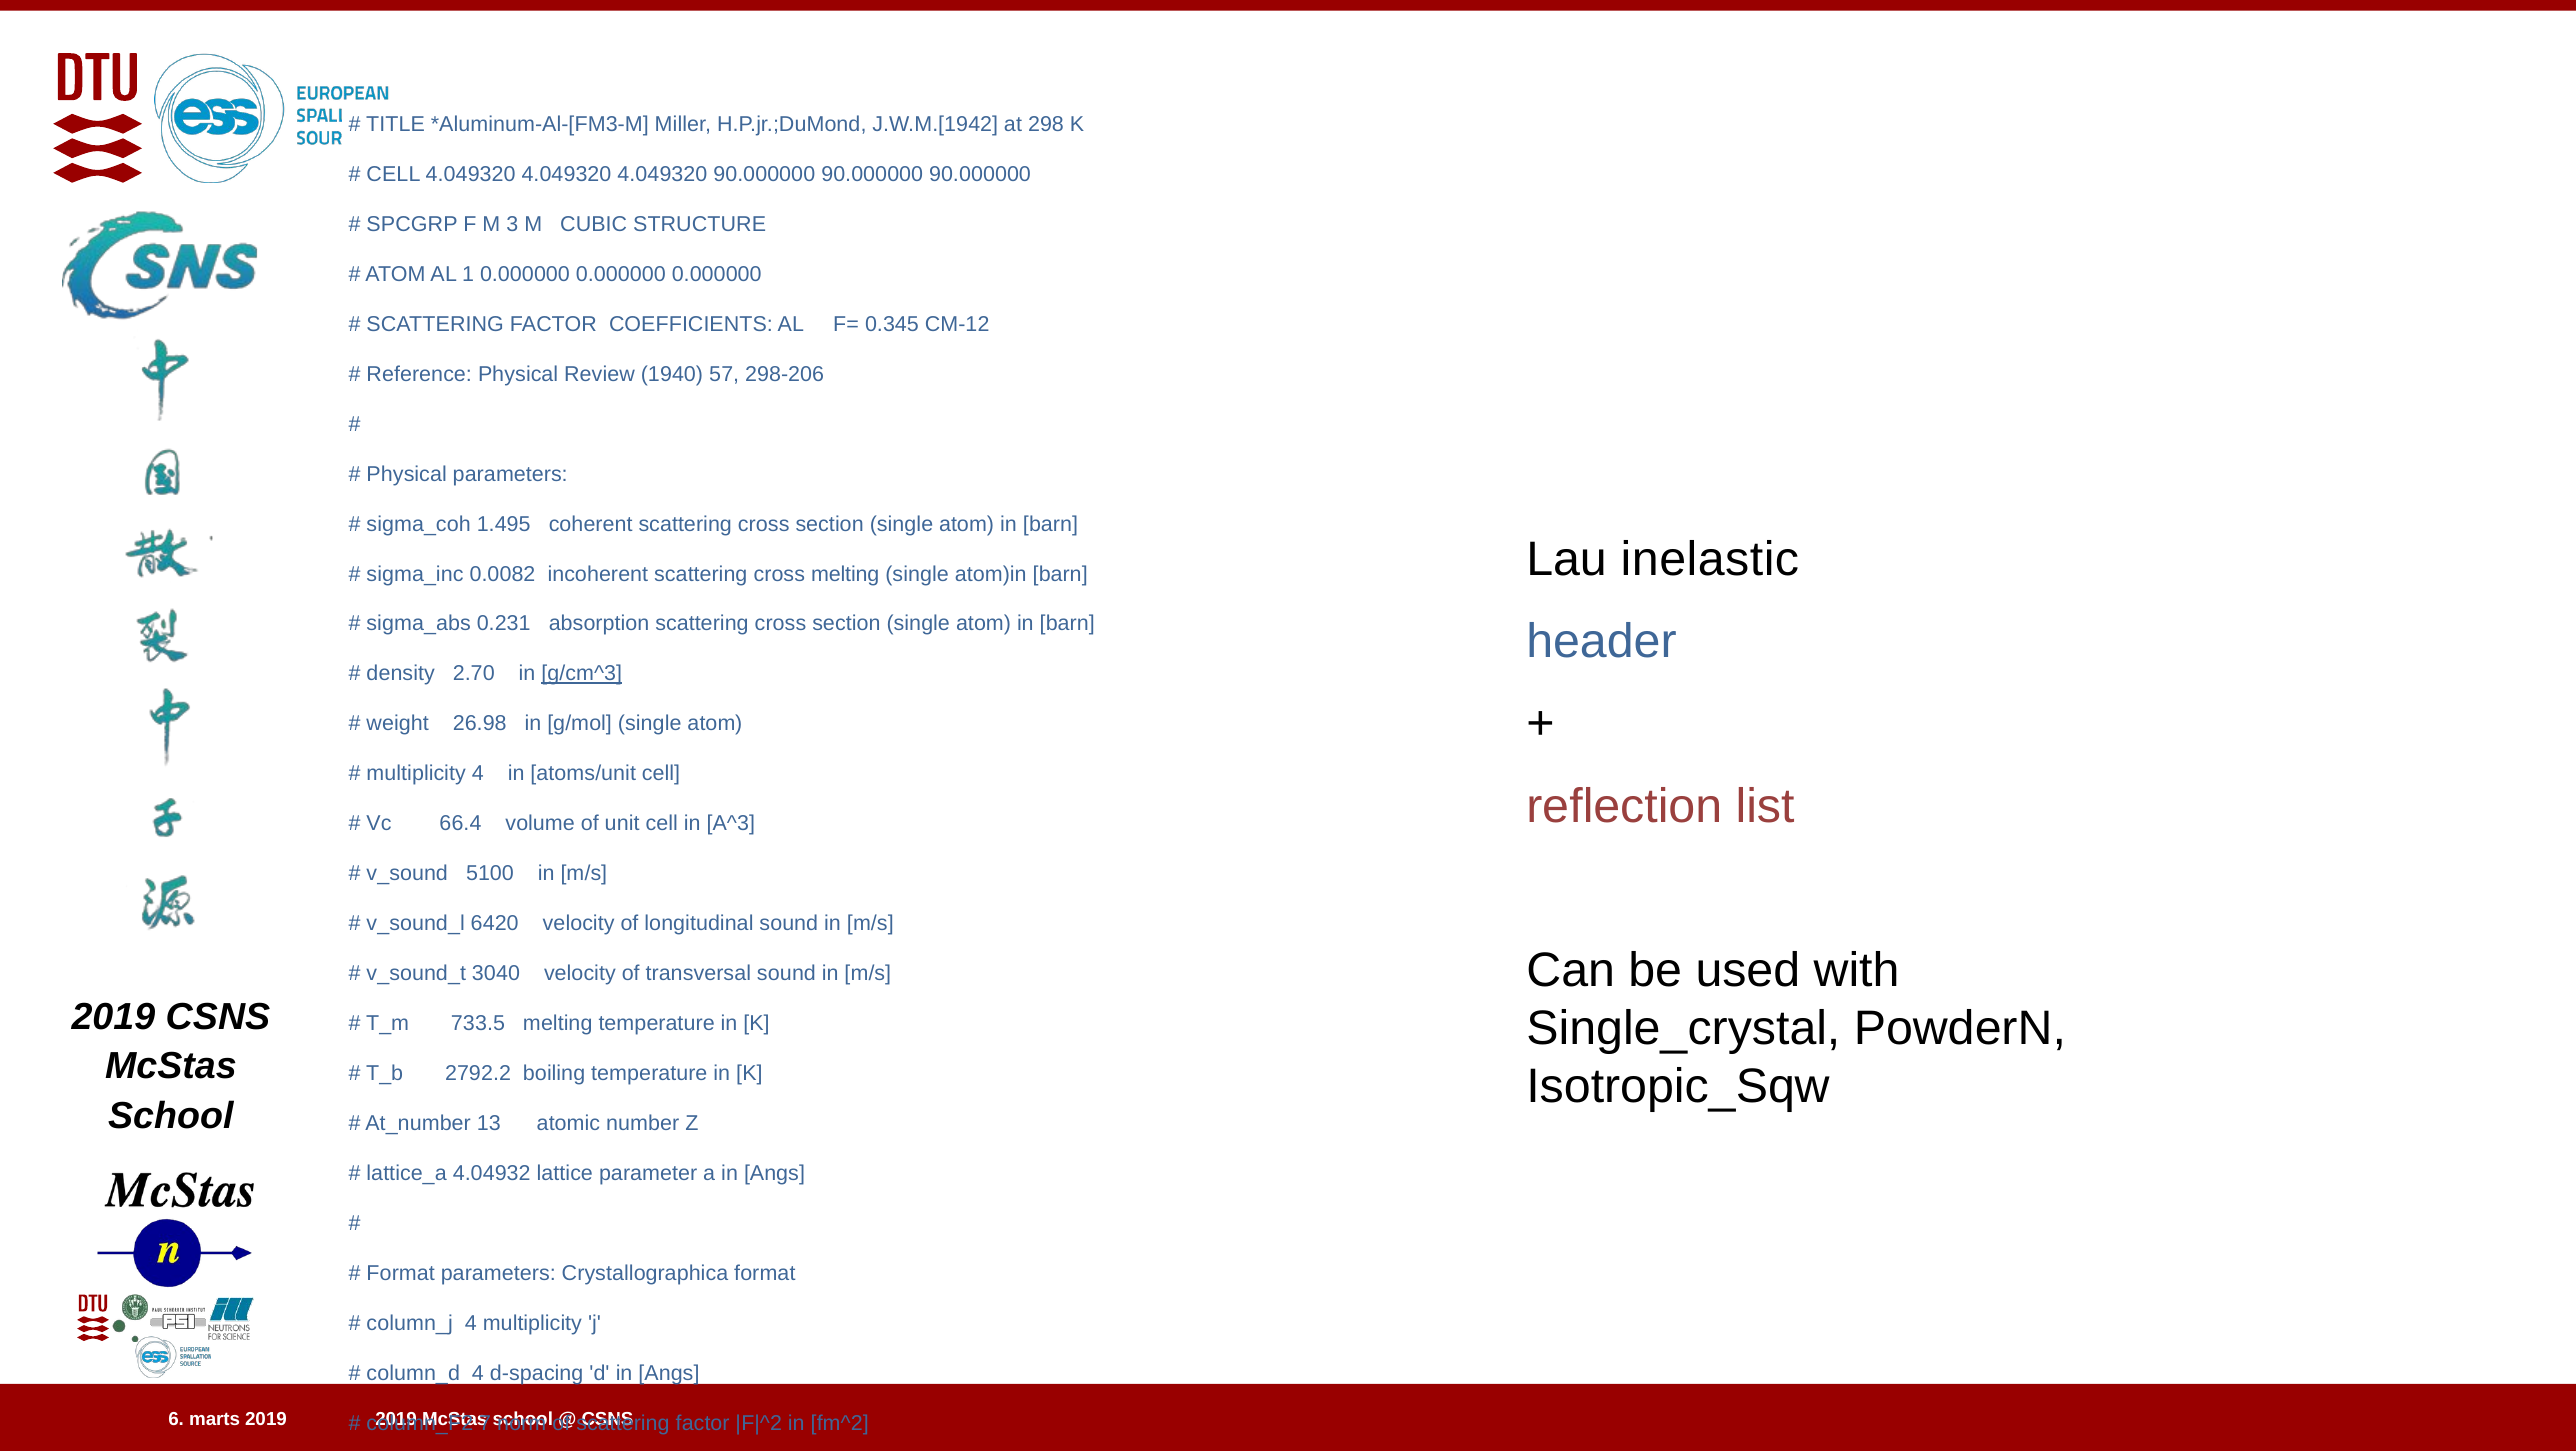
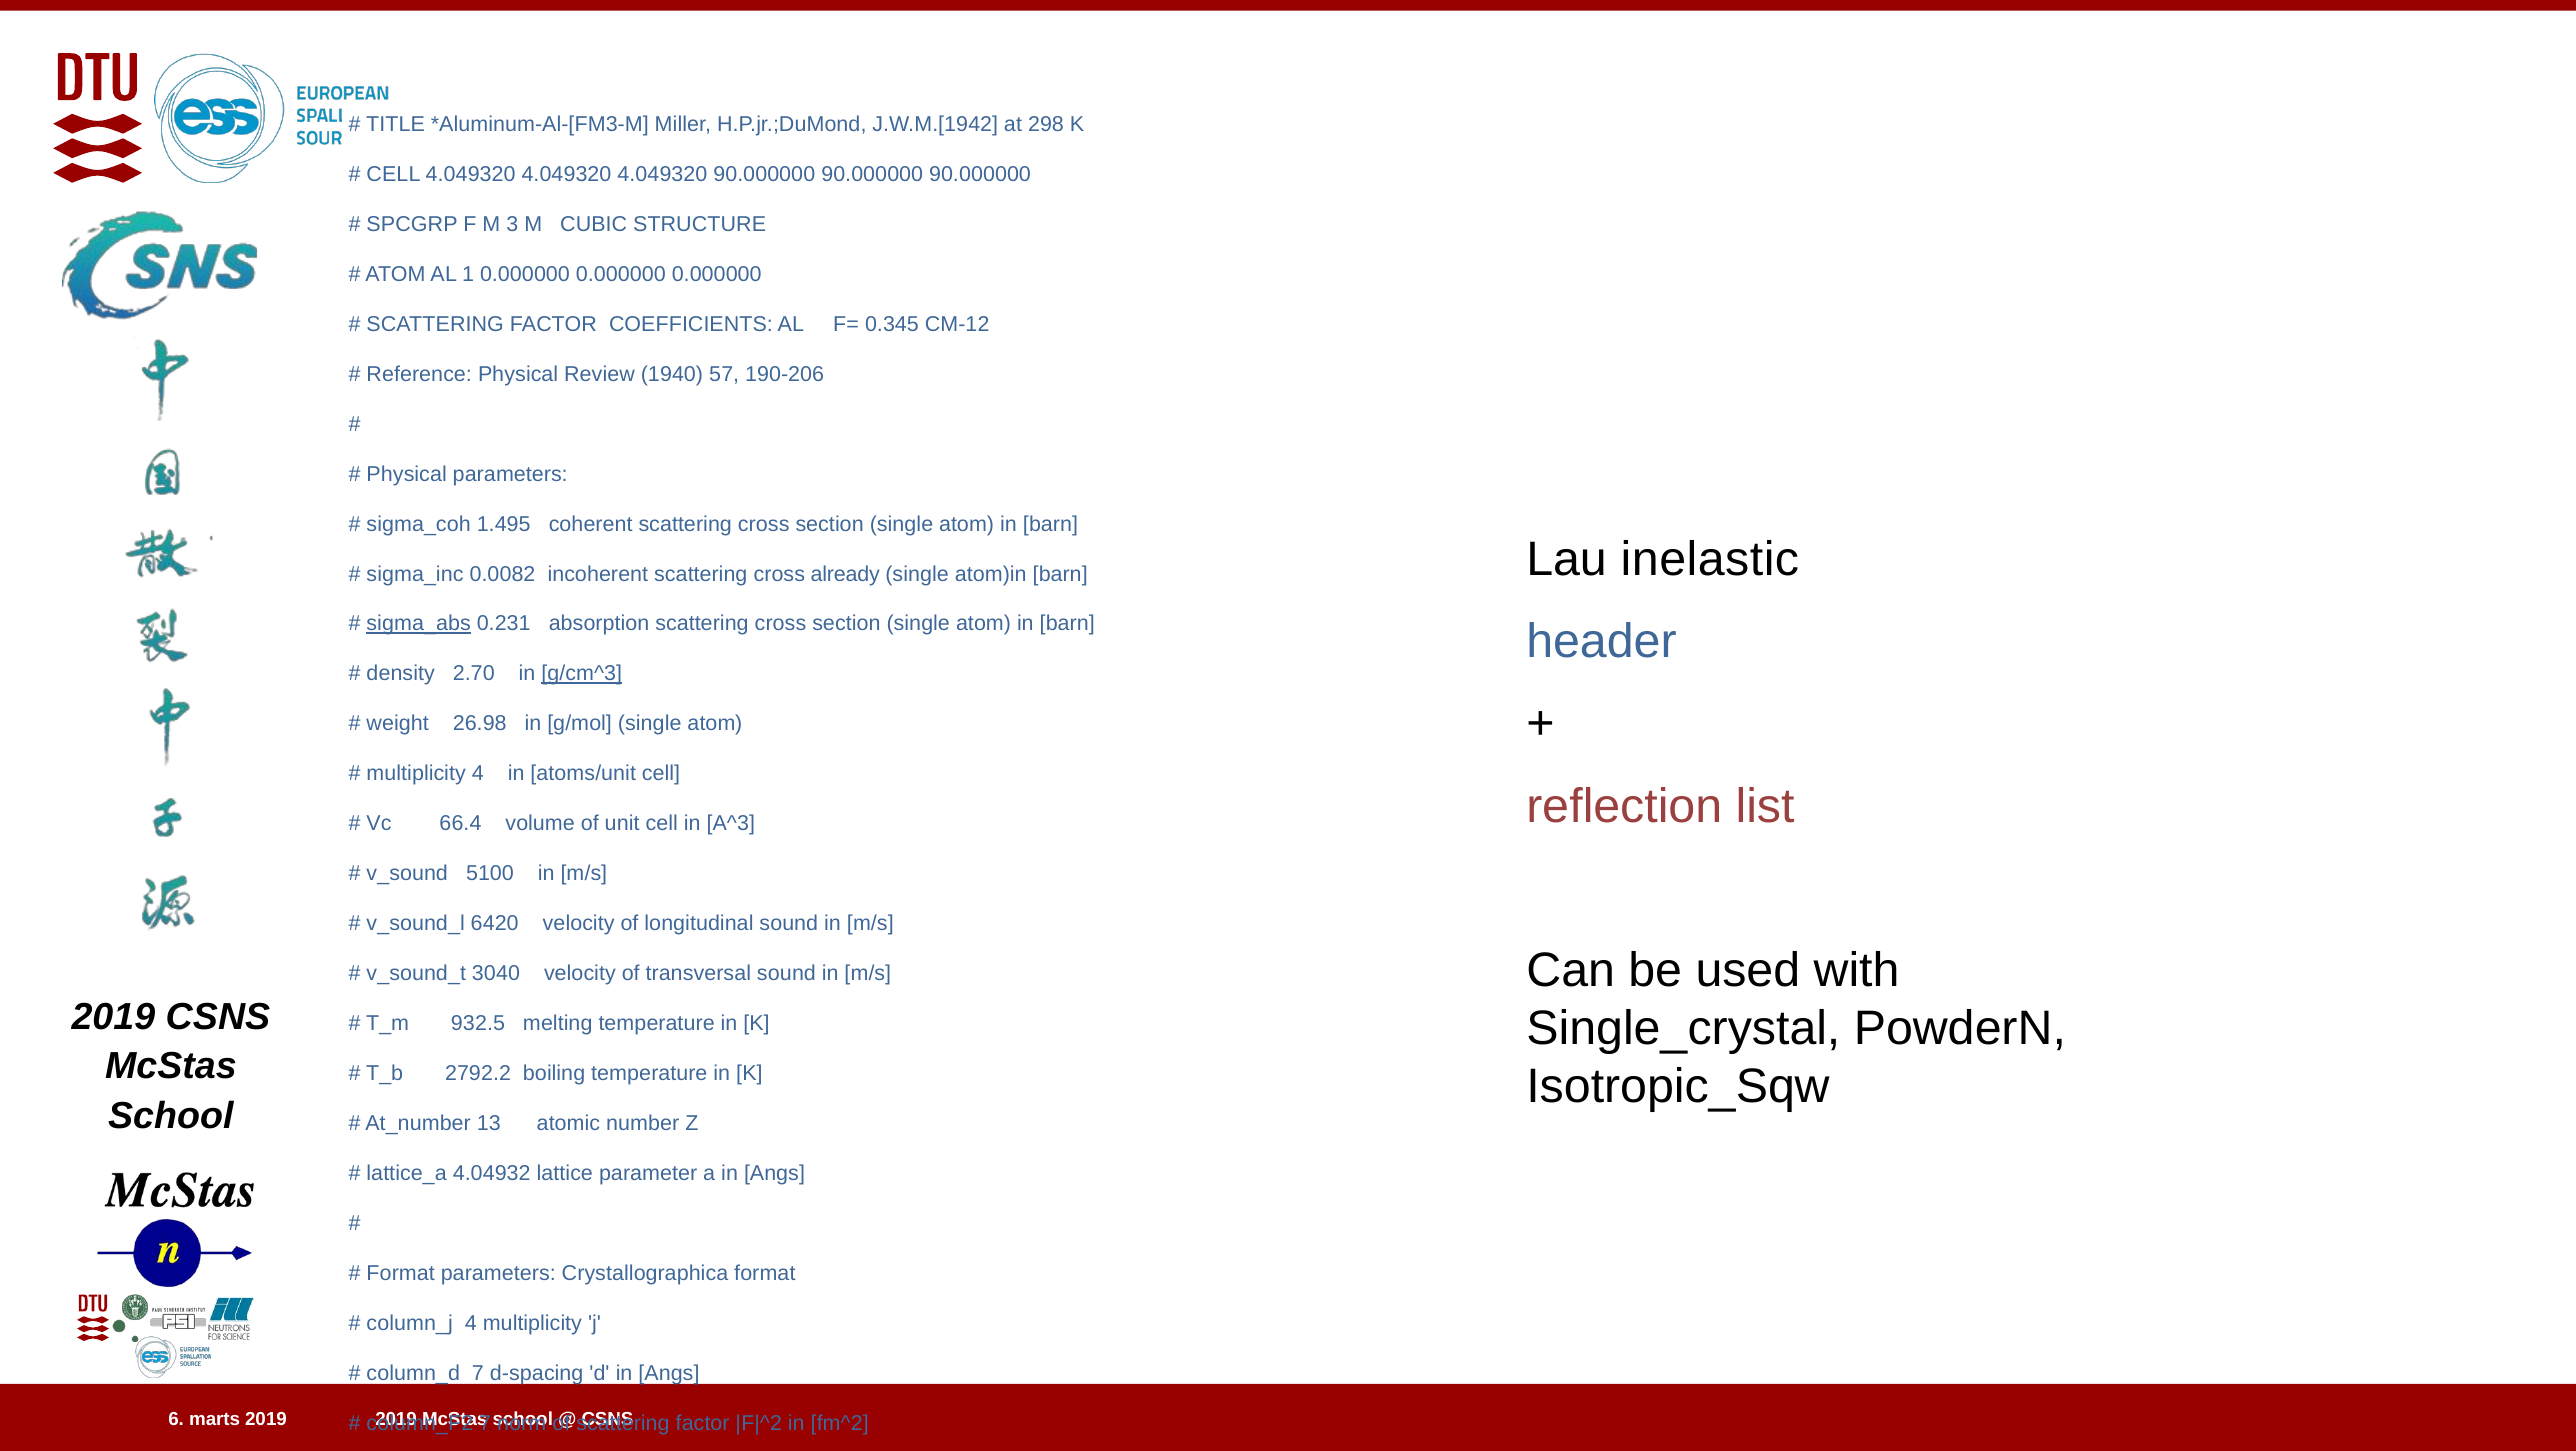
298-206: 298-206 -> 190-206 (785, 374)
cross melting: melting -> already (845, 574)
sigma_abs underline: none -> present (419, 624)
733.5: 733.5 -> 932.5 (478, 1023)
column_d 4: 4 -> 7 (478, 1373)
